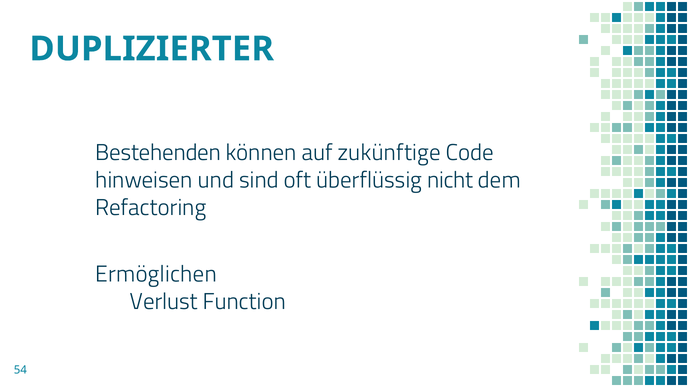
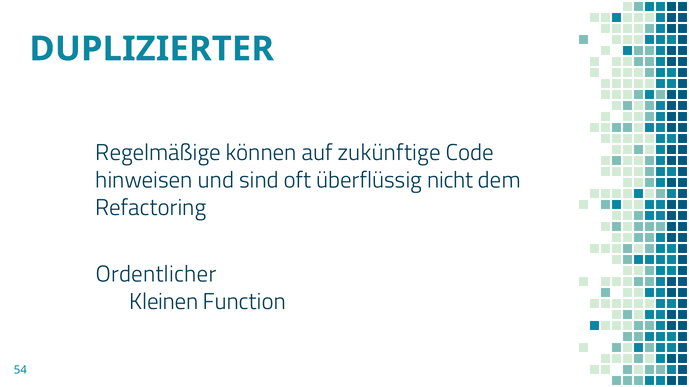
Bestehenden: Bestehenden -> Regelmäßige (158, 153)
Ermöglichen: Ermöglichen -> Ordentlicher (156, 275)
Verlust: Verlust -> Kleinen (164, 302)
